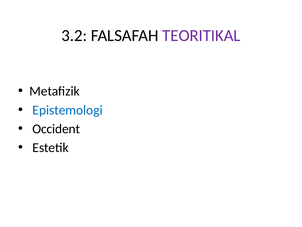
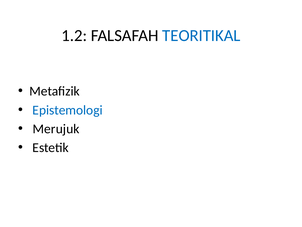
3.2: 3.2 -> 1.2 (74, 35)
TEORITIKAL colour: purple -> blue (201, 35)
Occident: Occident -> Merujuk (56, 129)
